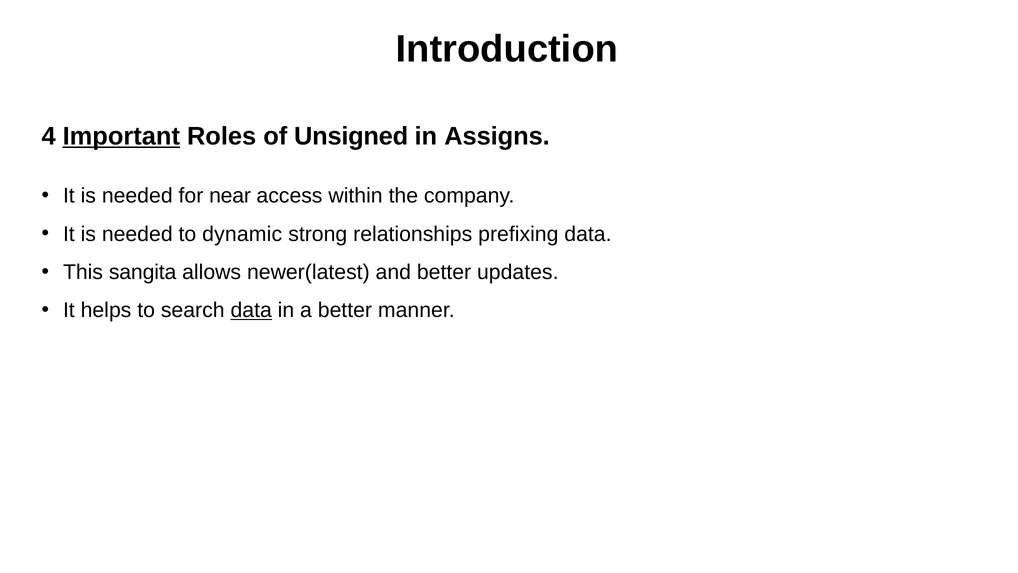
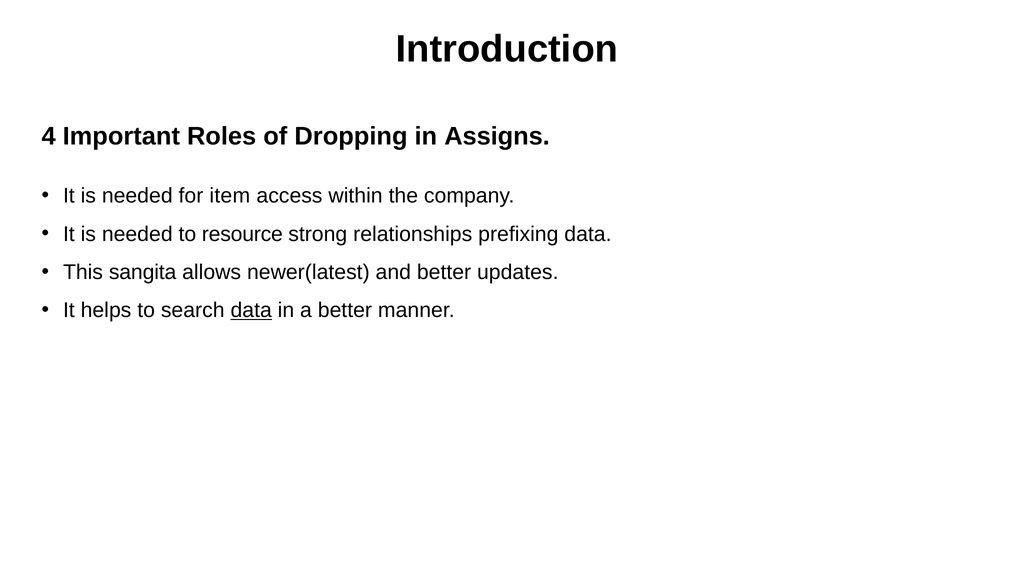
Important underline: present -> none (121, 136)
Unsigned: Unsigned -> Dropping (351, 136)
near: near -> item (230, 196)
dynamic: dynamic -> resource (242, 234)
